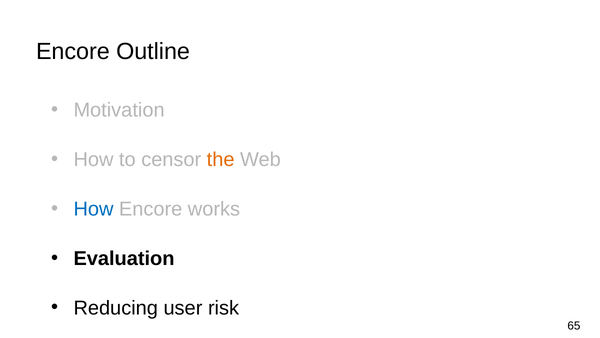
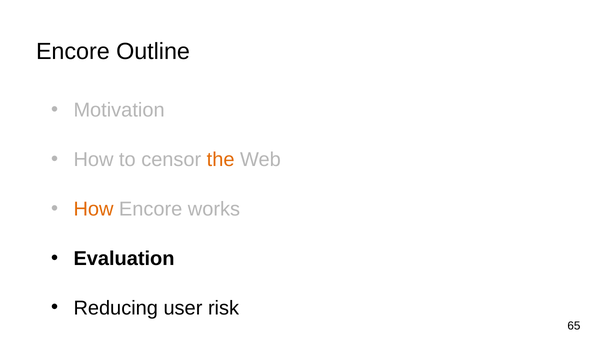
How colour: blue -> orange (93, 209)
